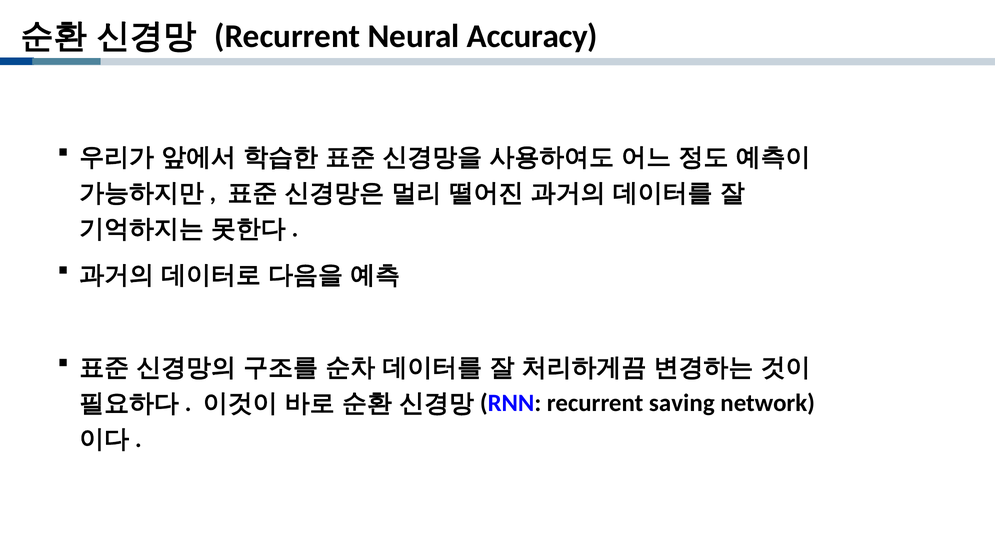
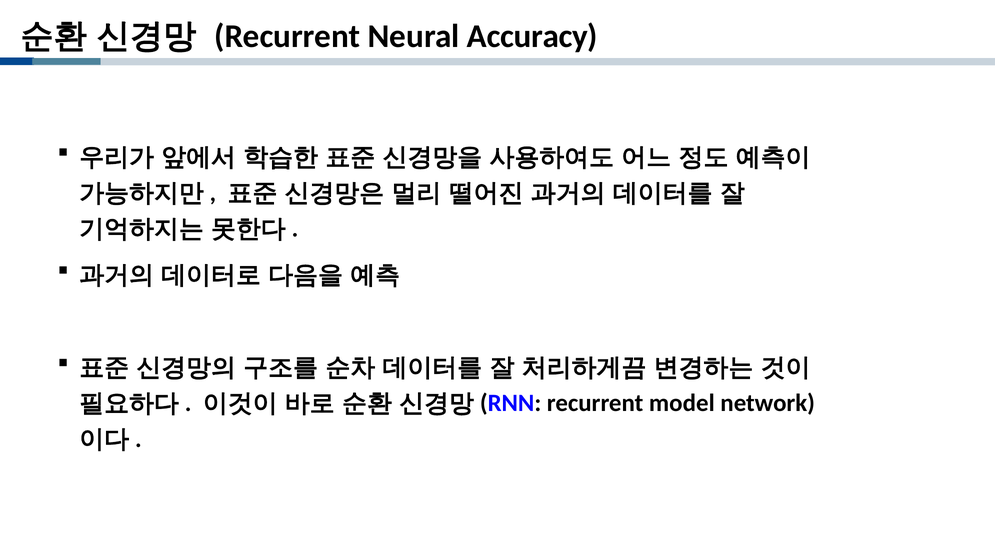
saving: saving -> model (682, 403)
